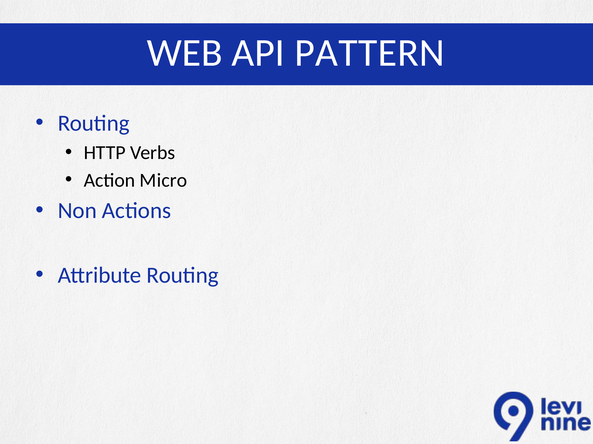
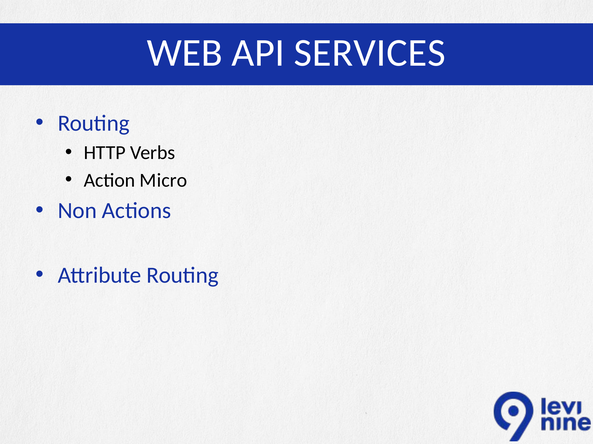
PATTERN: PATTERN -> SERVICES (370, 53)
